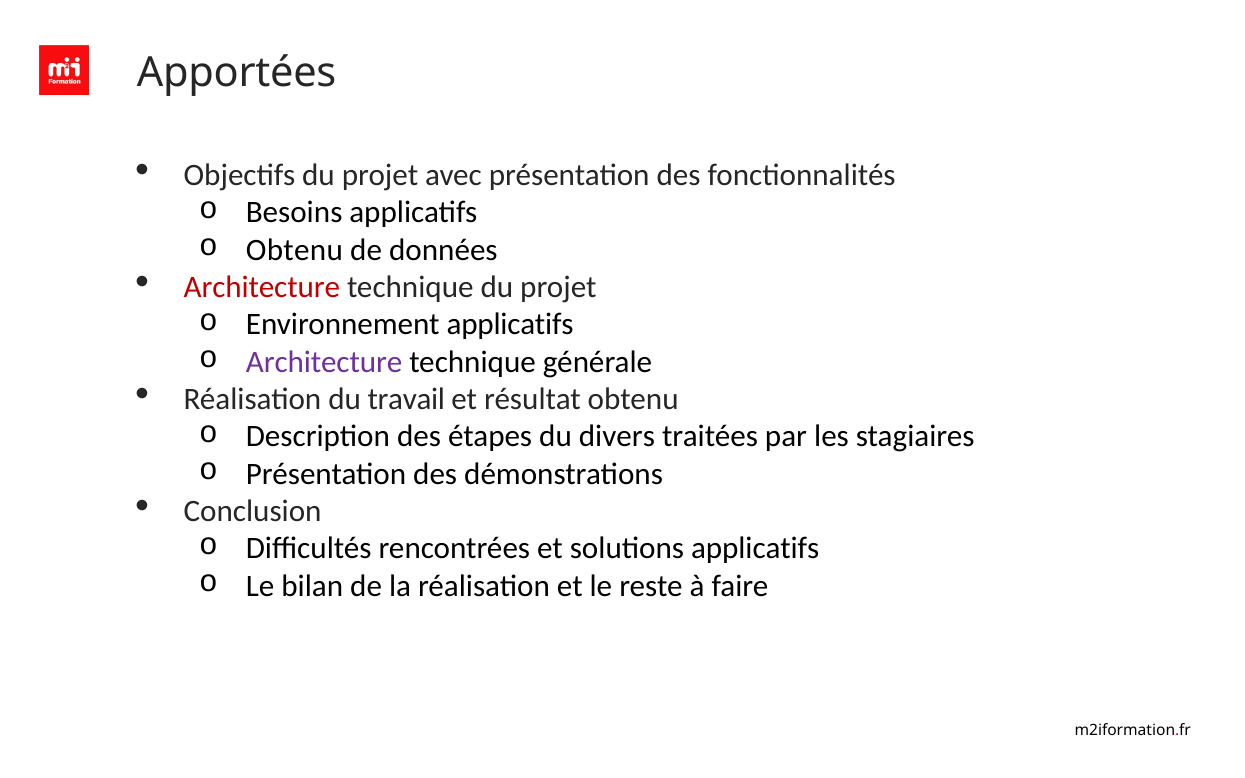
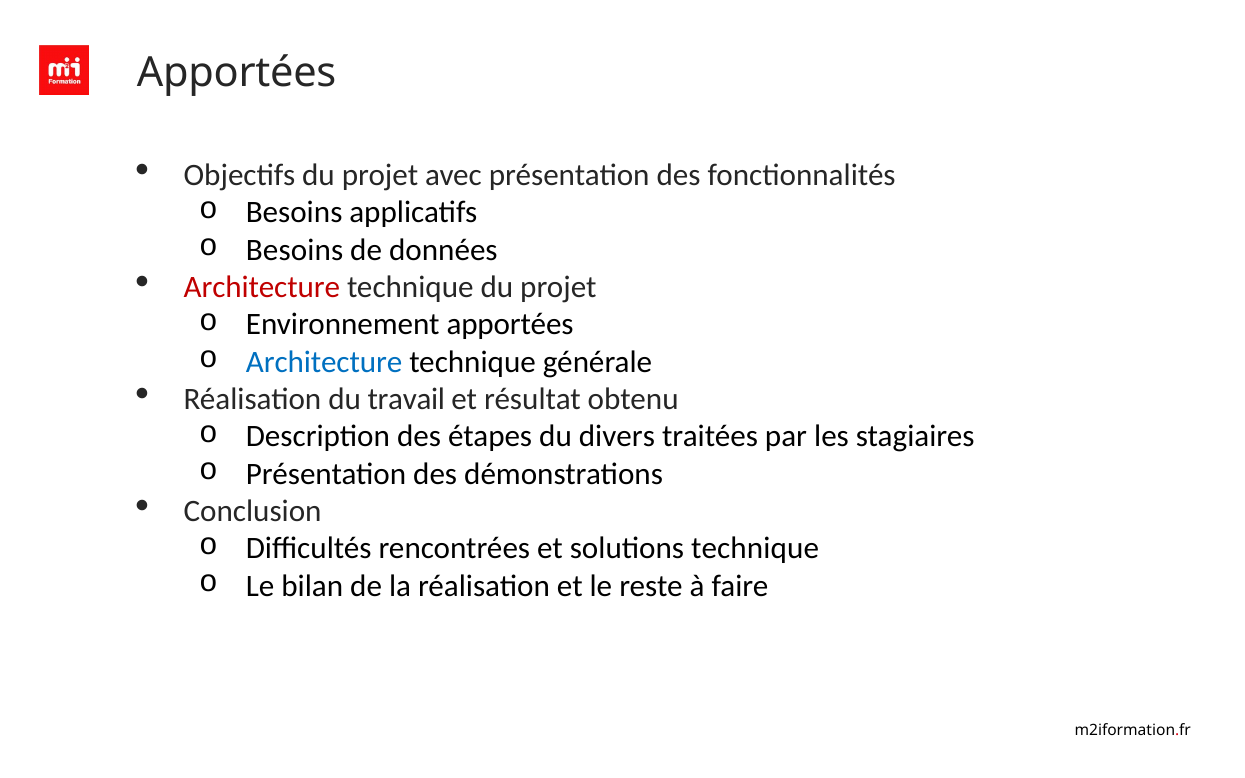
Obtenu: Obtenu -> Besoins (295, 250)
Environnement applicatifs: applicatifs -> apportées (510, 325)
Architecture colour: purple -> blue (324, 362)
solutions applicatifs: applicatifs -> technique (755, 549)
